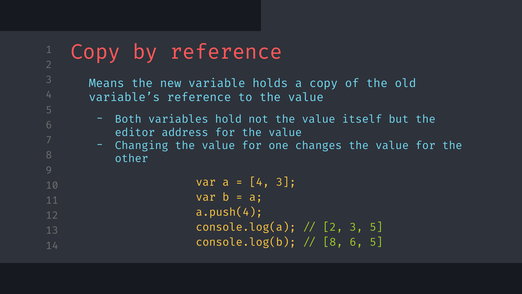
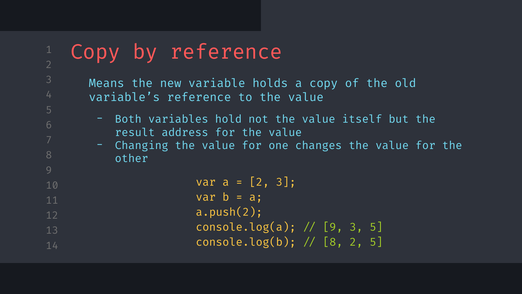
editor: editor -> result (135, 132)
4: 4 -> 2 (259, 182)
a.push(4: a.push(4 -> a.push(2 (229, 212)
2: 2 -> 9 (333, 227)
8 6: 6 -> 2 (356, 242)
